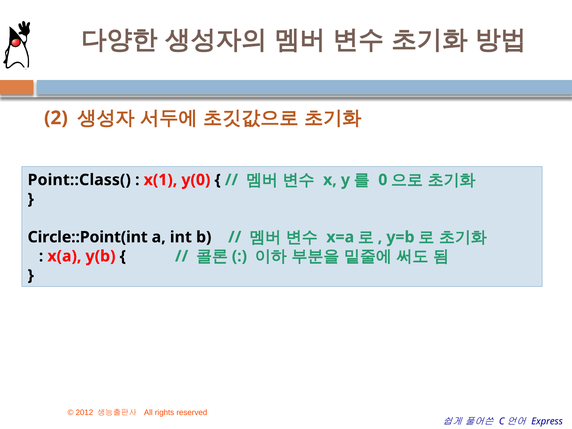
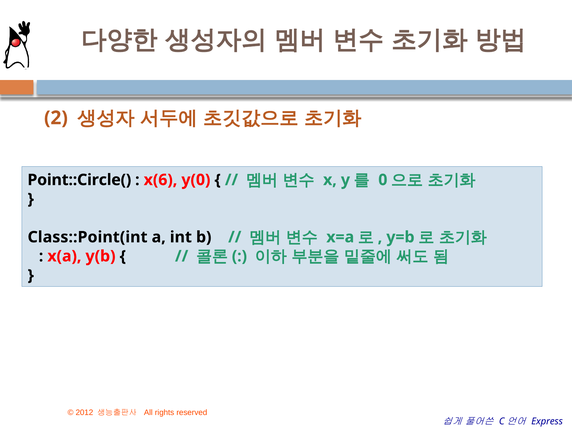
Point::Class(: Point::Class( -> Point::Circle( (79, 180)
x(1: x(1 -> x(6 (160, 180)
Circle::Point(int: Circle::Point(int -> Class::Point(int (88, 237)
